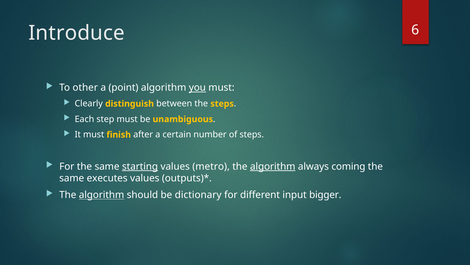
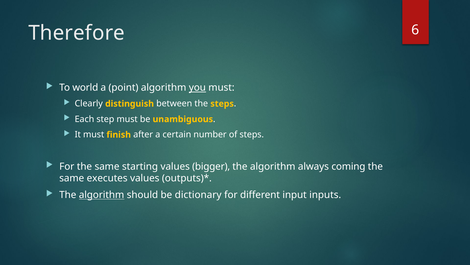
Introduce: Introduce -> Therefore (77, 33)
other: other -> world (85, 87)
starting underline: present -> none (140, 166)
metro: metro -> bigger (211, 166)
algorithm underline: present -> none (273, 166)
bigger: bigger -> inputs (325, 194)
